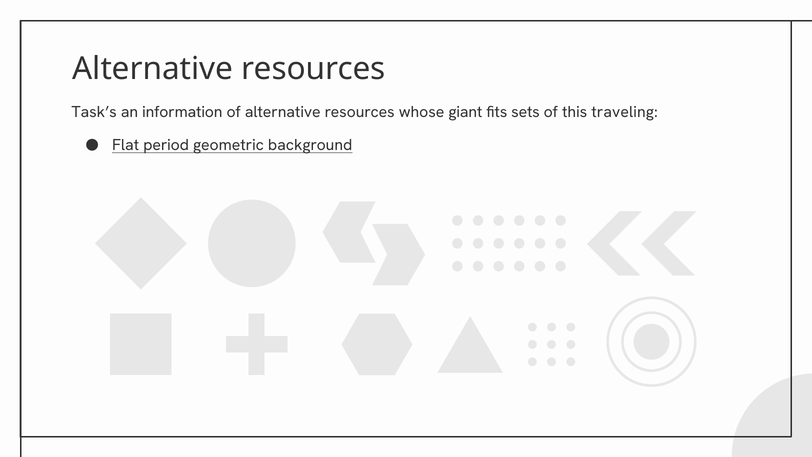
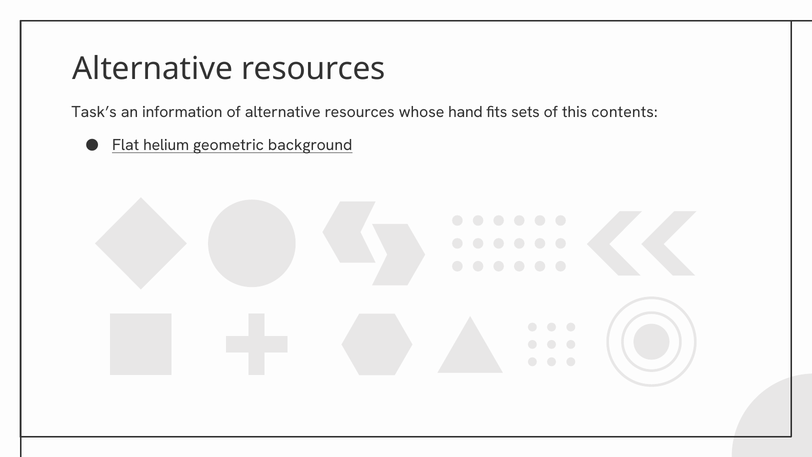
giant: giant -> hand (465, 112)
traveling: traveling -> contents (625, 112)
period: period -> helium (166, 145)
